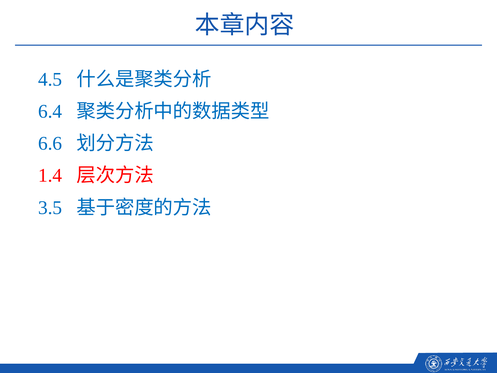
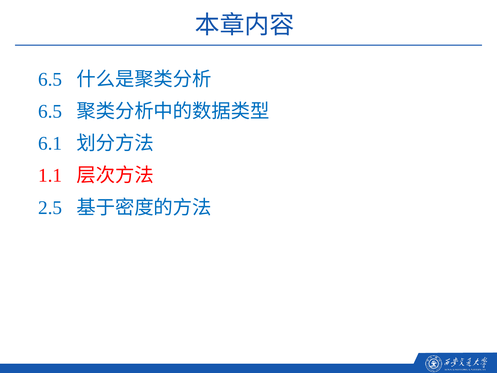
4.5: 4.5 -> 6.5 (50, 80)
6.4: 6.4 -> 6.5 (50, 112)
6.6: 6.6 -> 6.1 (50, 144)
1.4: 1.4 -> 1.1 (50, 175)
3.5: 3.5 -> 2.5 (50, 207)
